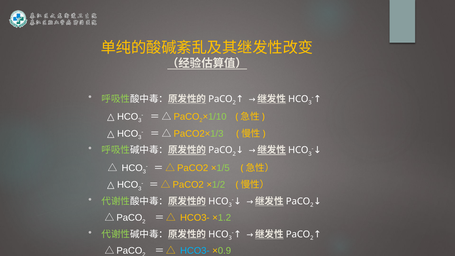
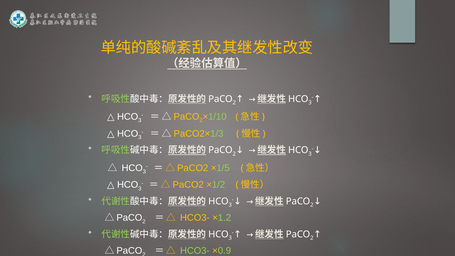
HCO3- colour: light blue -> light green (195, 251)
